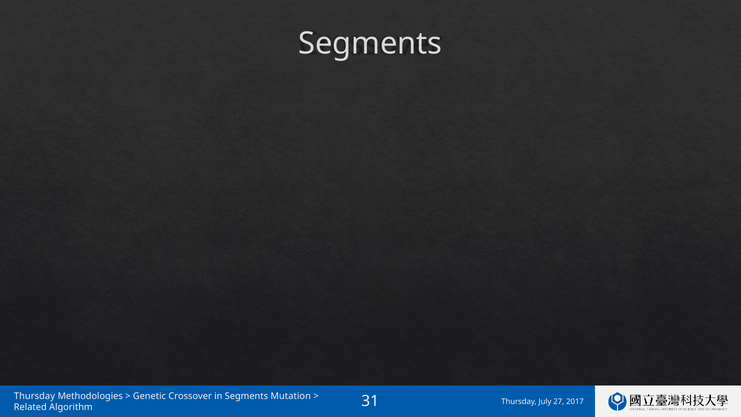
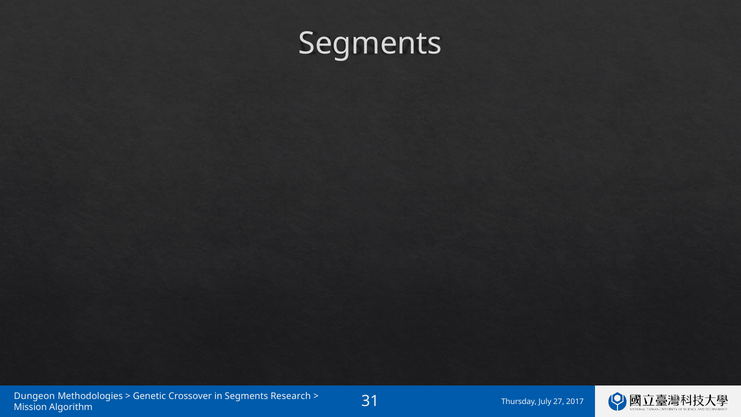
Thursday: Thursday -> Dungeon (34, 396)
Mutation: Mutation -> Research (291, 396)
Related: Related -> Mission (30, 407)
